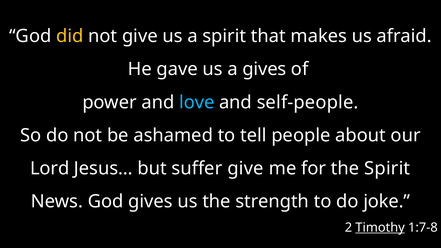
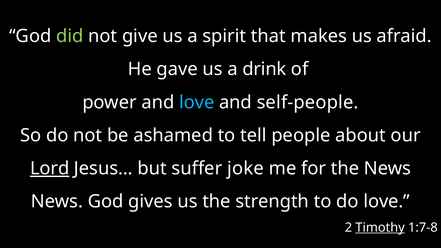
did colour: yellow -> light green (70, 36)
a gives: gives -> drink (264, 69)
Lord underline: none -> present (50, 168)
suffer give: give -> joke (245, 168)
the Spirit: Spirit -> News (387, 168)
do joke: joke -> love (387, 202)
